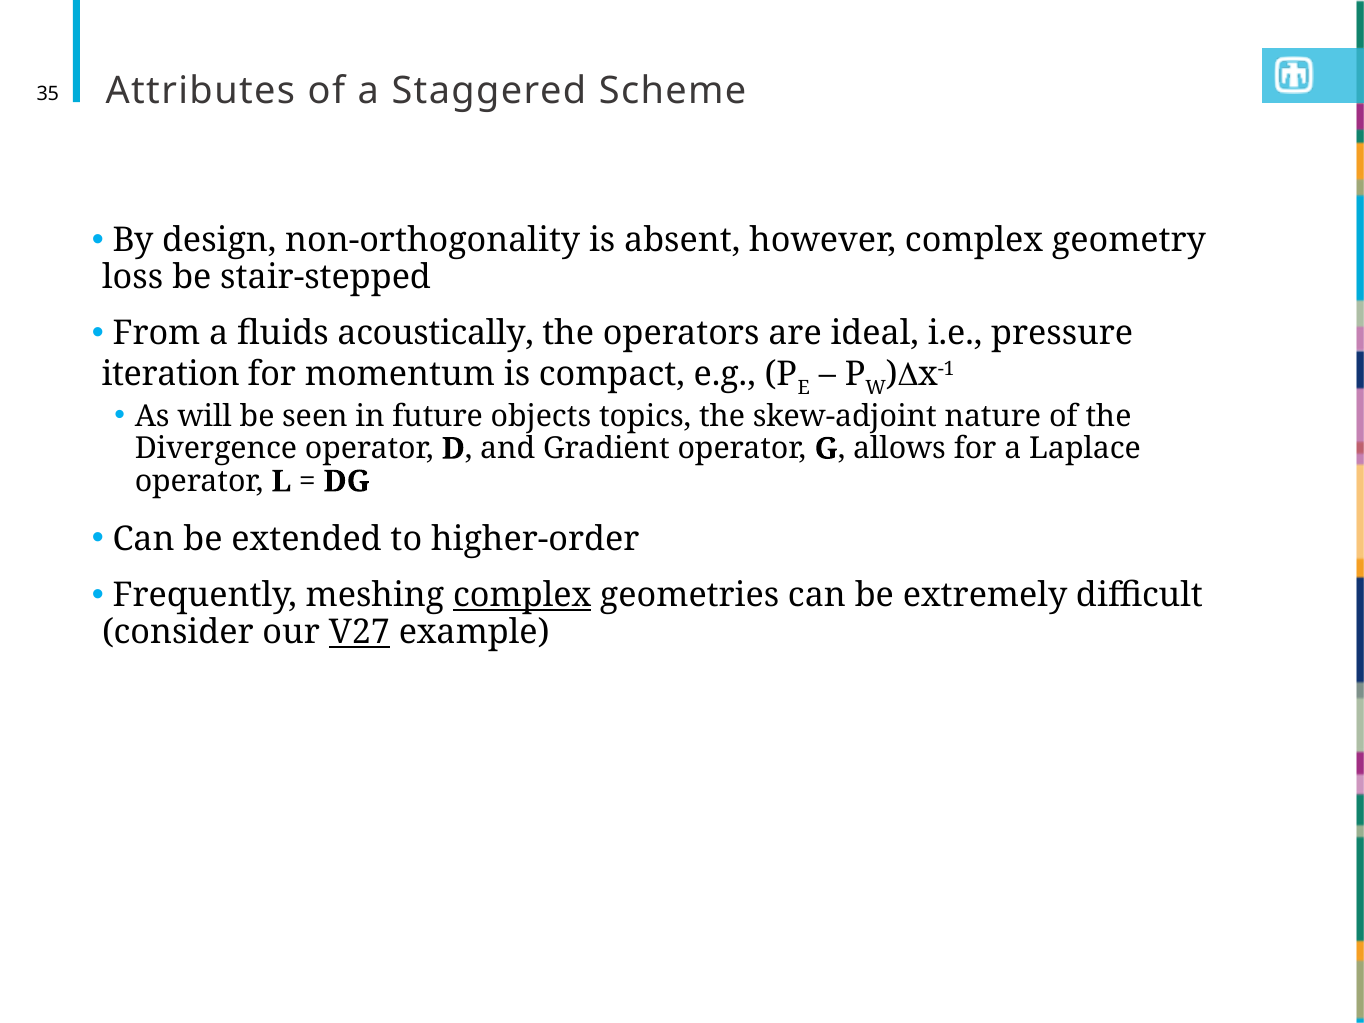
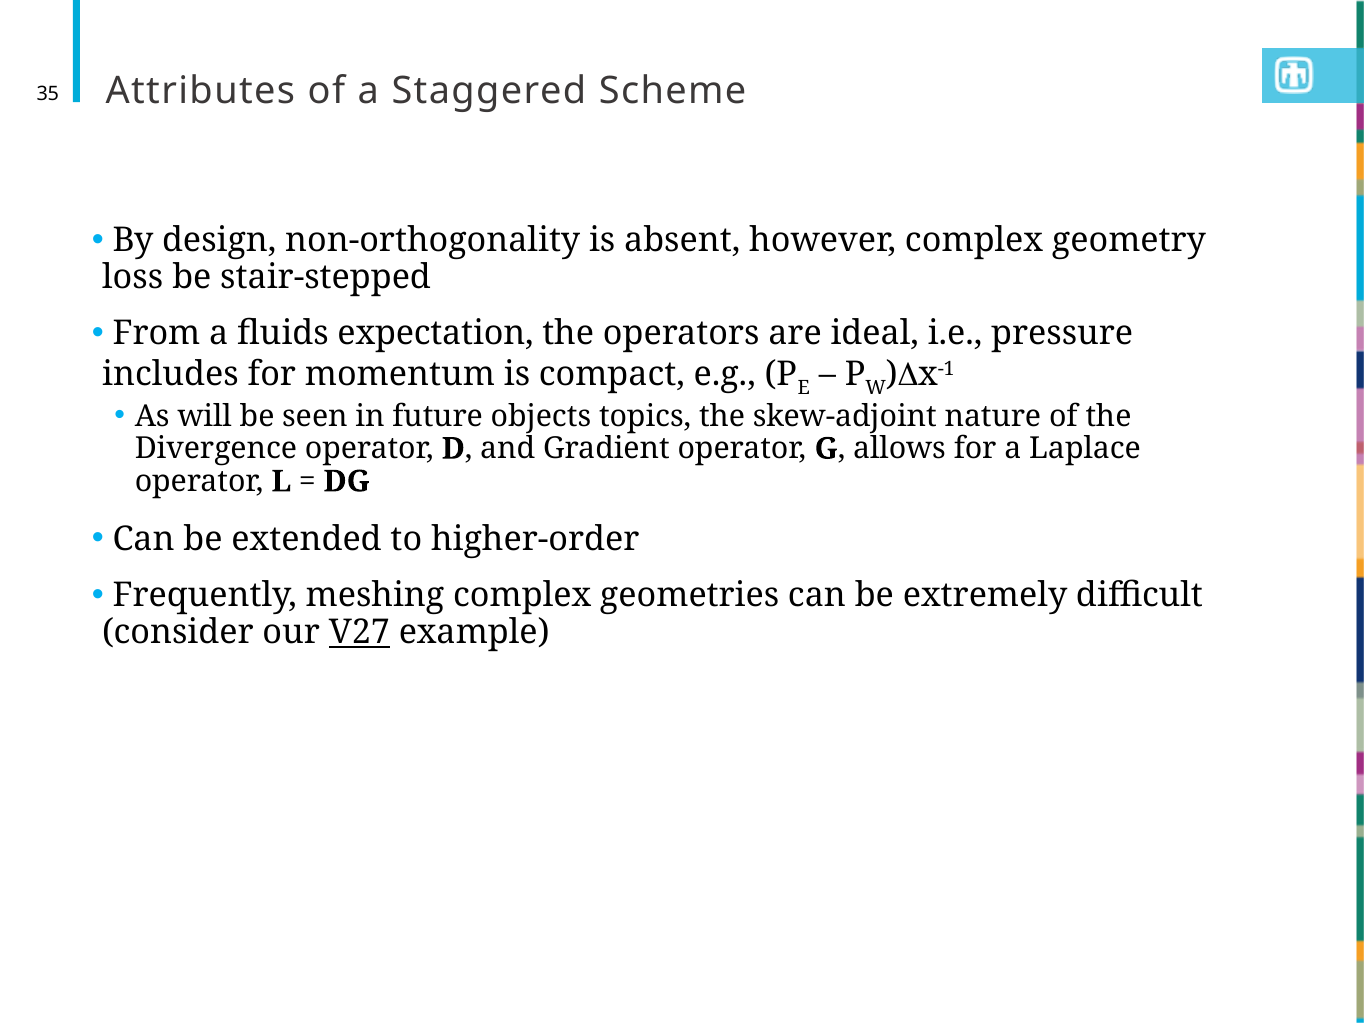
acoustically: acoustically -> expectation (436, 334)
iteration: iteration -> includes (170, 375)
complex underline: present -> none (522, 596)
